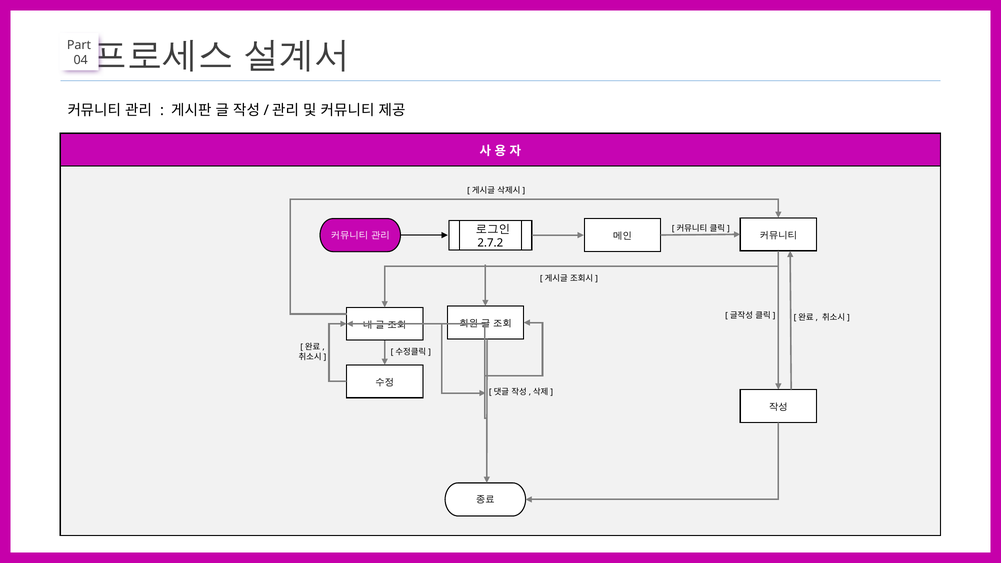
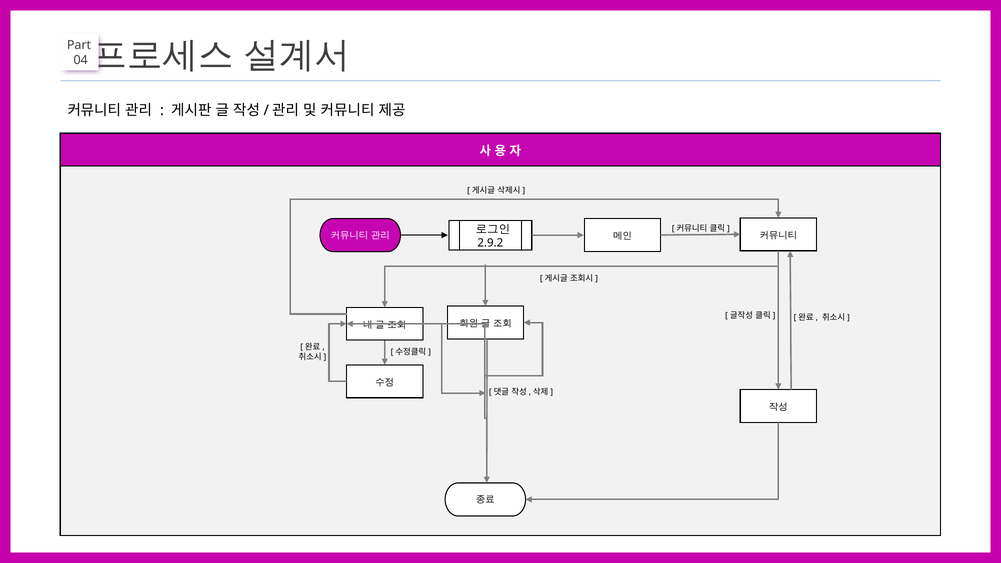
2.7.2: 2.7.2 -> 2.9.2 (490, 243)
